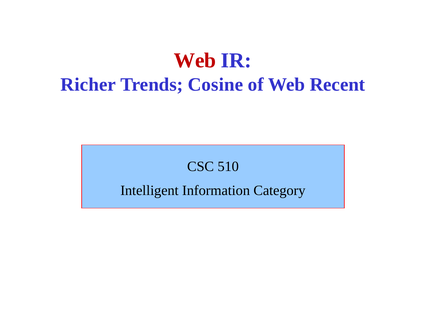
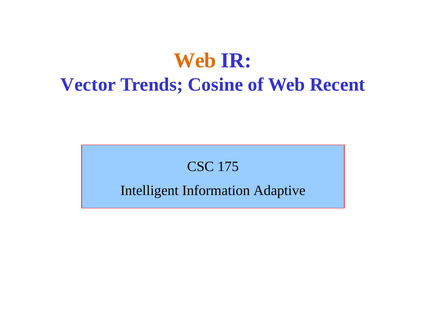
Web colour: red -> orange (195, 61)
Richer: Richer -> Vector (88, 85)
510: 510 -> 175 (228, 167)
Category: Category -> Adaptive (279, 191)
